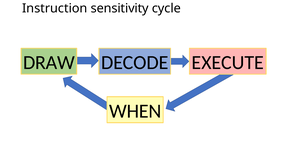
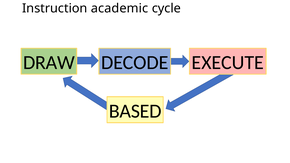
sensitivity: sensitivity -> academic (120, 8)
WHEN: WHEN -> BASED (135, 111)
